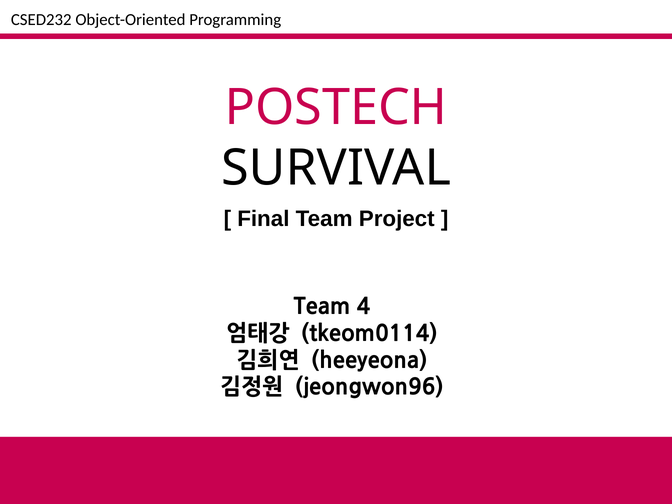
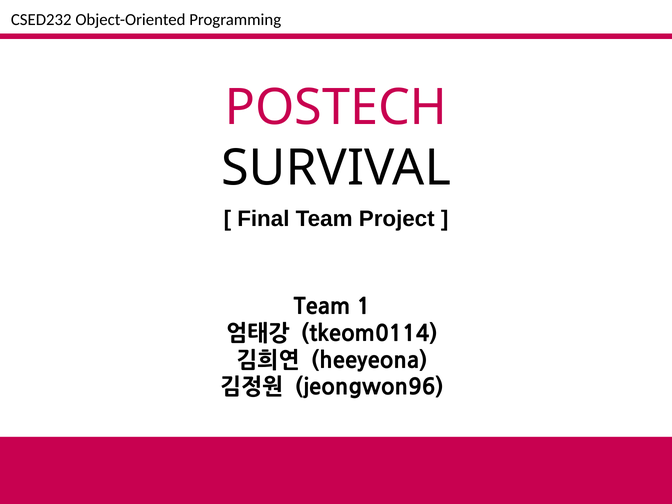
4: 4 -> 1 (363, 307)
